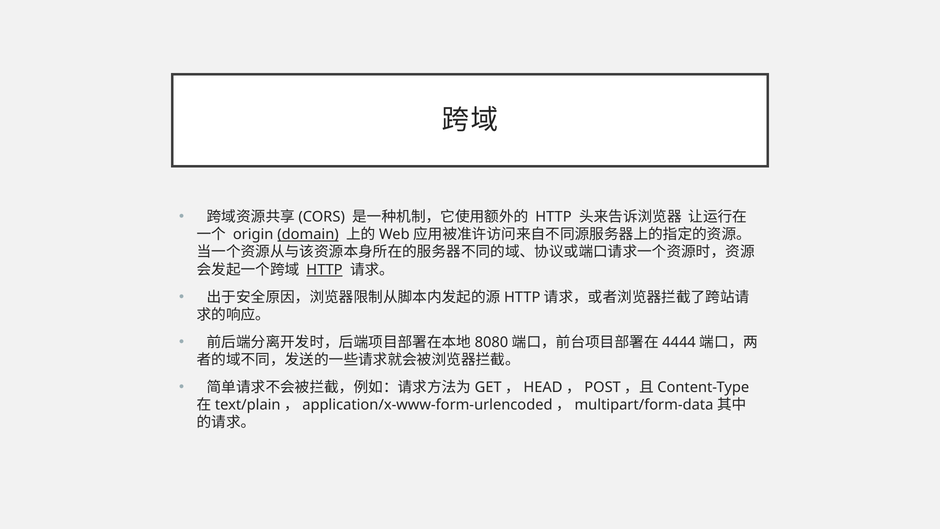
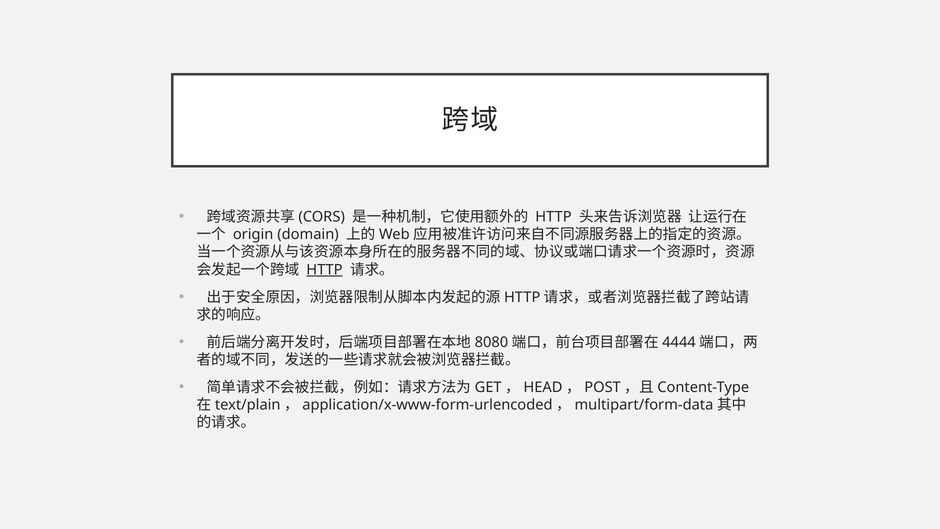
domain underline: present -> none (308, 234)
